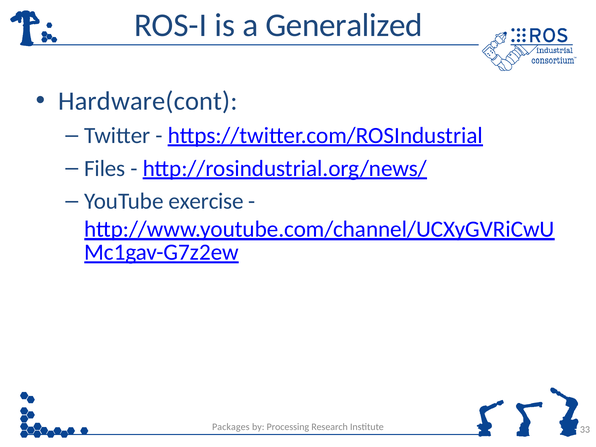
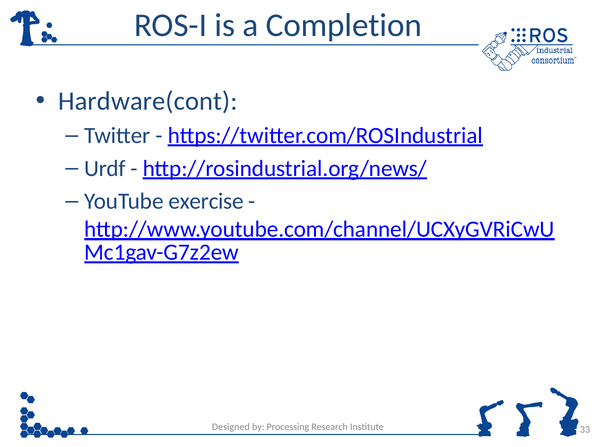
Generalized: Generalized -> Completion (344, 25)
Files: Files -> Urdf (105, 168)
Packages: Packages -> Designed (231, 427)
